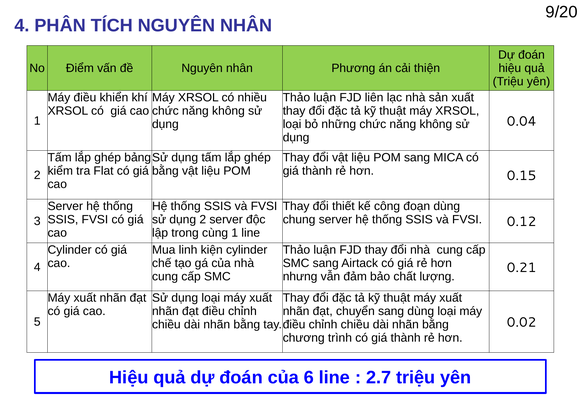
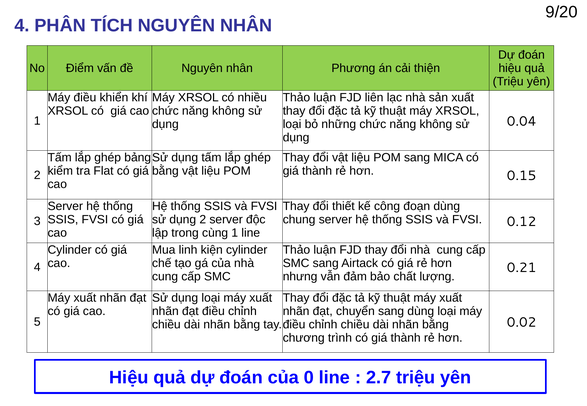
6: 6 -> 0 (309, 378)
